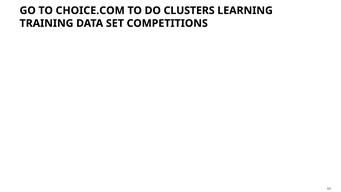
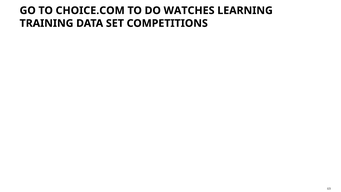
CLUSTERS: CLUSTERS -> WATCHES (189, 11)
